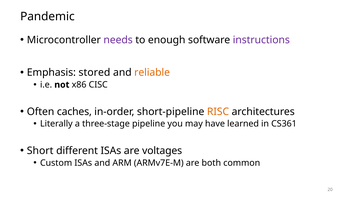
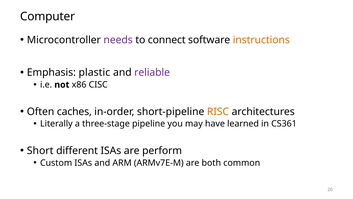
Pandemic: Pandemic -> Computer (48, 16)
enough: enough -> connect (167, 40)
instructions colour: purple -> orange (261, 40)
stored: stored -> plastic (94, 72)
reliable colour: orange -> purple (152, 72)
voltages: voltages -> perform (162, 150)
